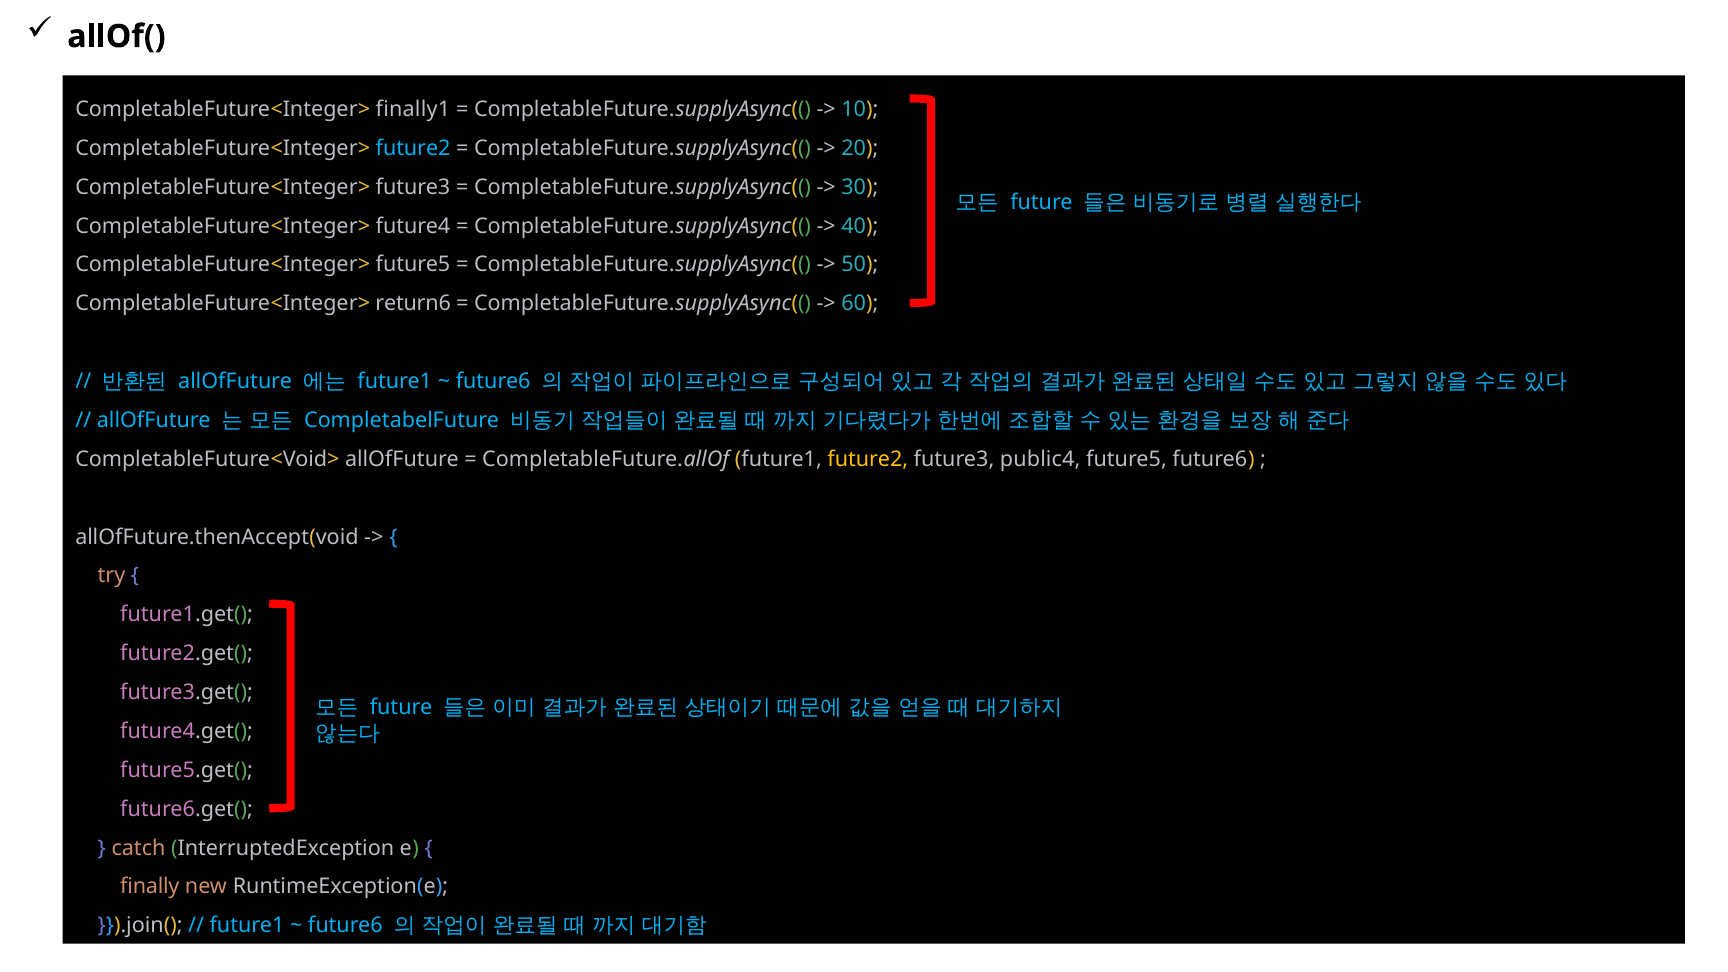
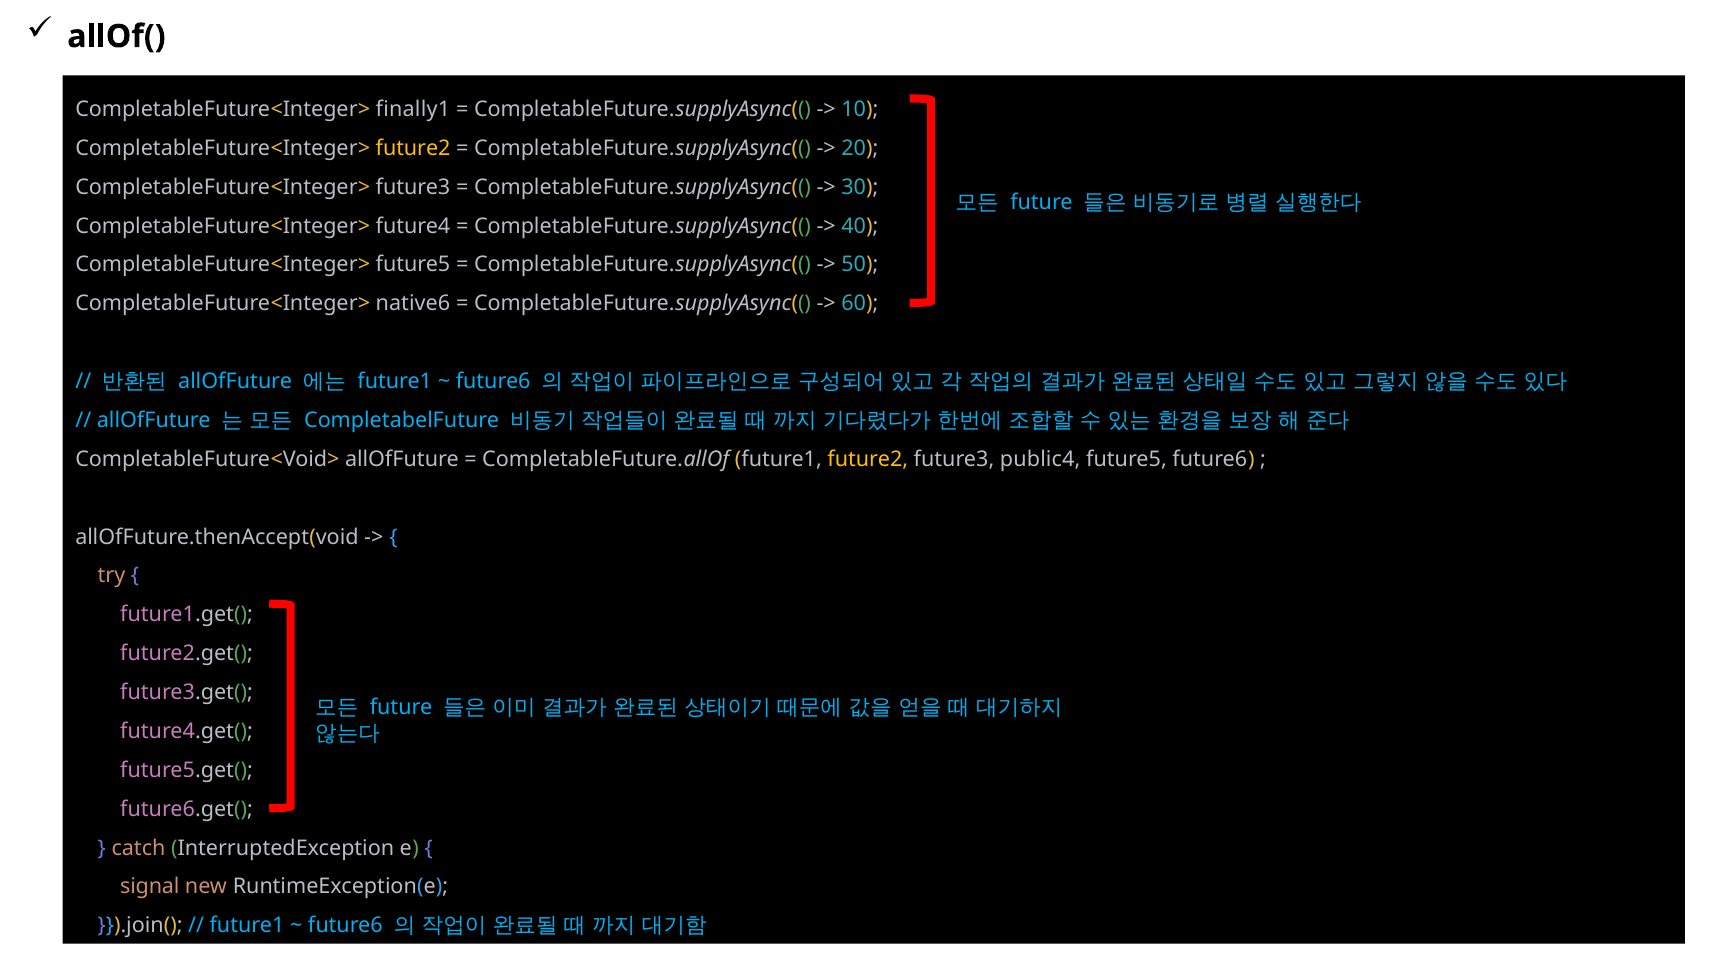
future2 colour: light blue -> yellow (413, 148)
return6: return6 -> native6 (413, 304)
finally: finally -> signal (150, 887)
